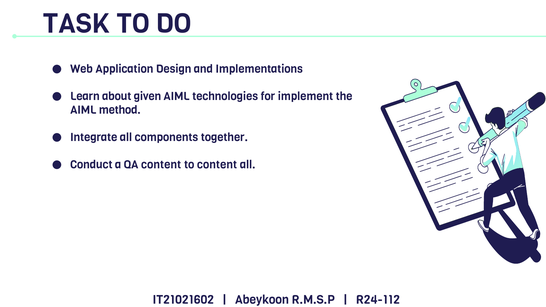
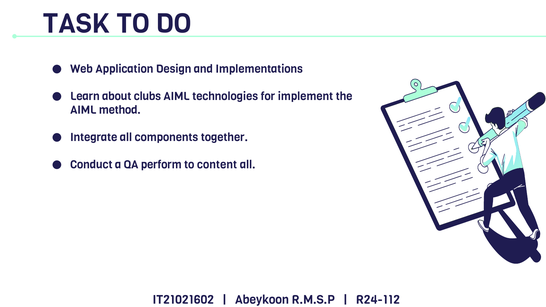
given: given -> clubs (147, 97)
QA content: content -> perform (161, 165)
